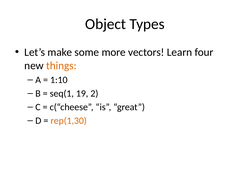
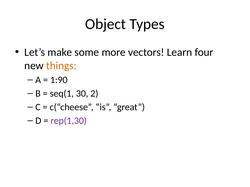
1:10: 1:10 -> 1:90 (59, 80)
19: 19 -> 30 (82, 94)
rep(1,30 colour: orange -> purple (69, 121)
